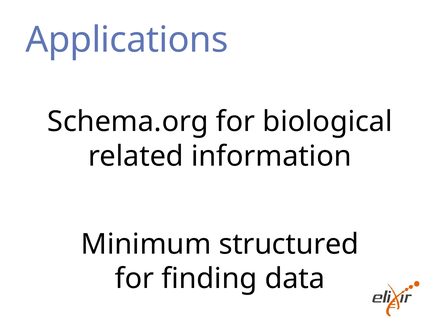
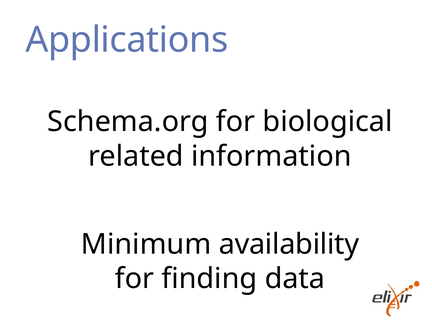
structured: structured -> availability (289, 244)
